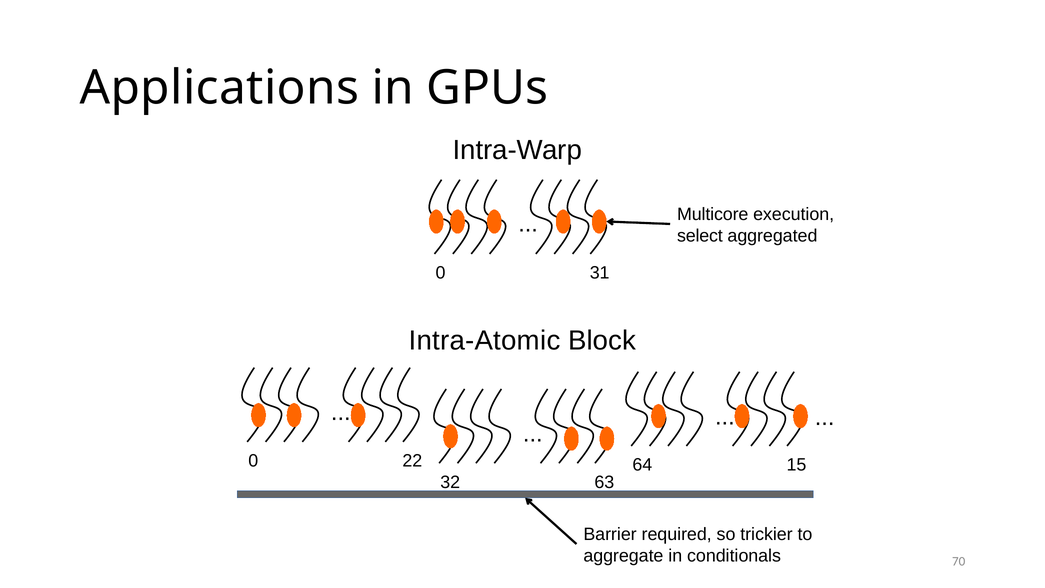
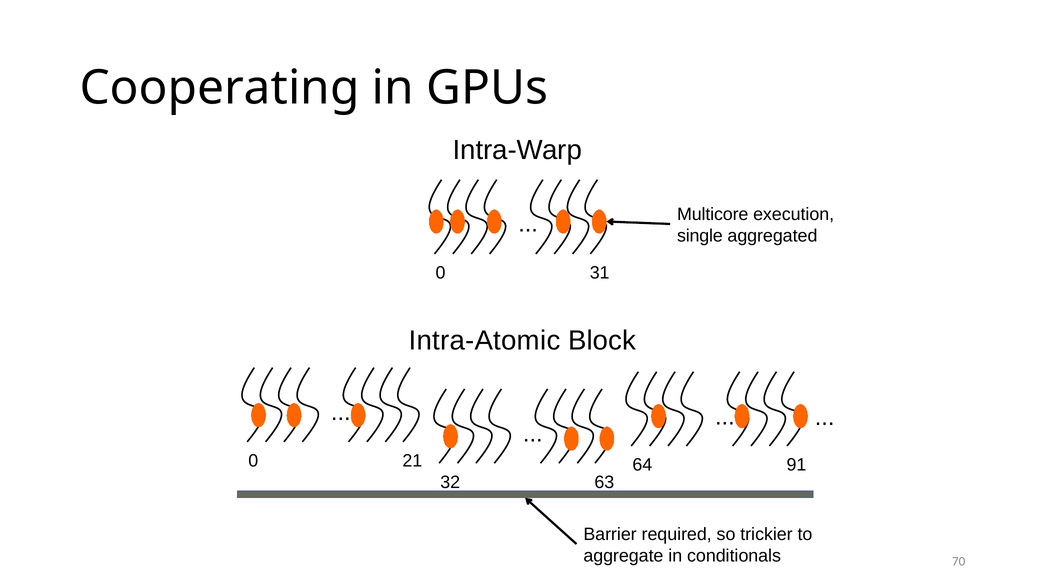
Applications: Applications -> Cooperating (220, 88)
select: select -> single (700, 236)
22: 22 -> 21 (412, 461)
15: 15 -> 91 (796, 465)
